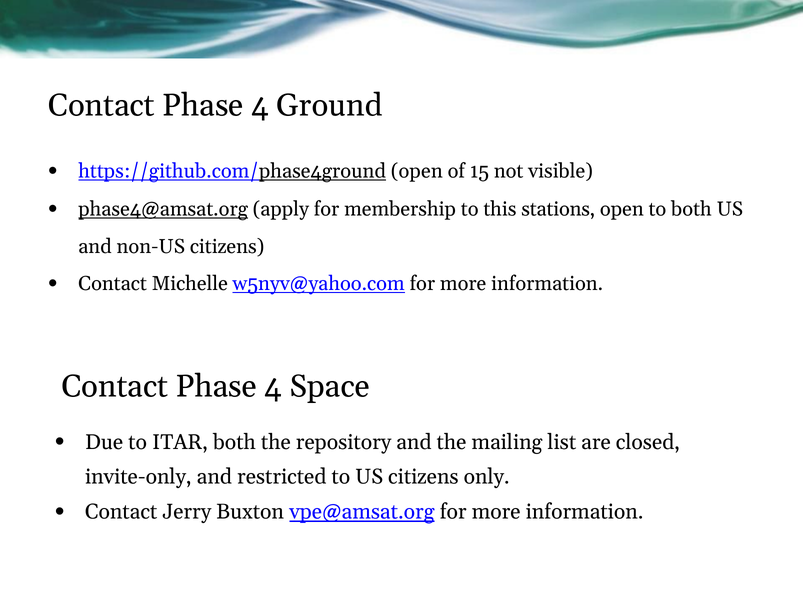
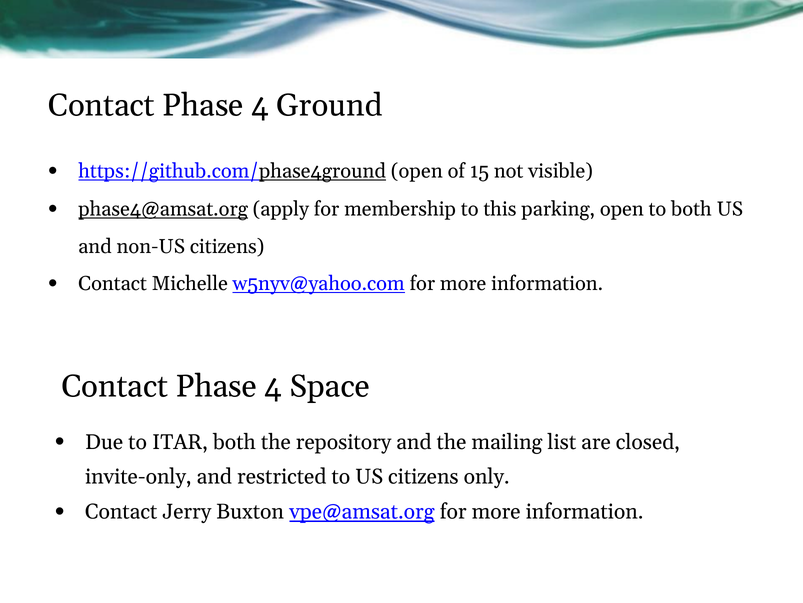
stations: stations -> parking (558, 209)
